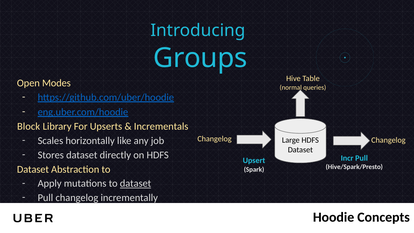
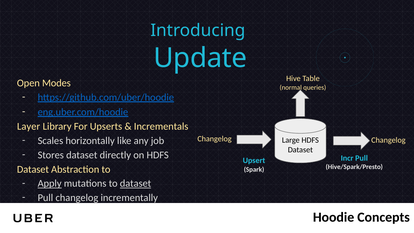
Groups: Groups -> Update (200, 58)
Block: Block -> Layer (29, 126)
Apply underline: none -> present (50, 183)
